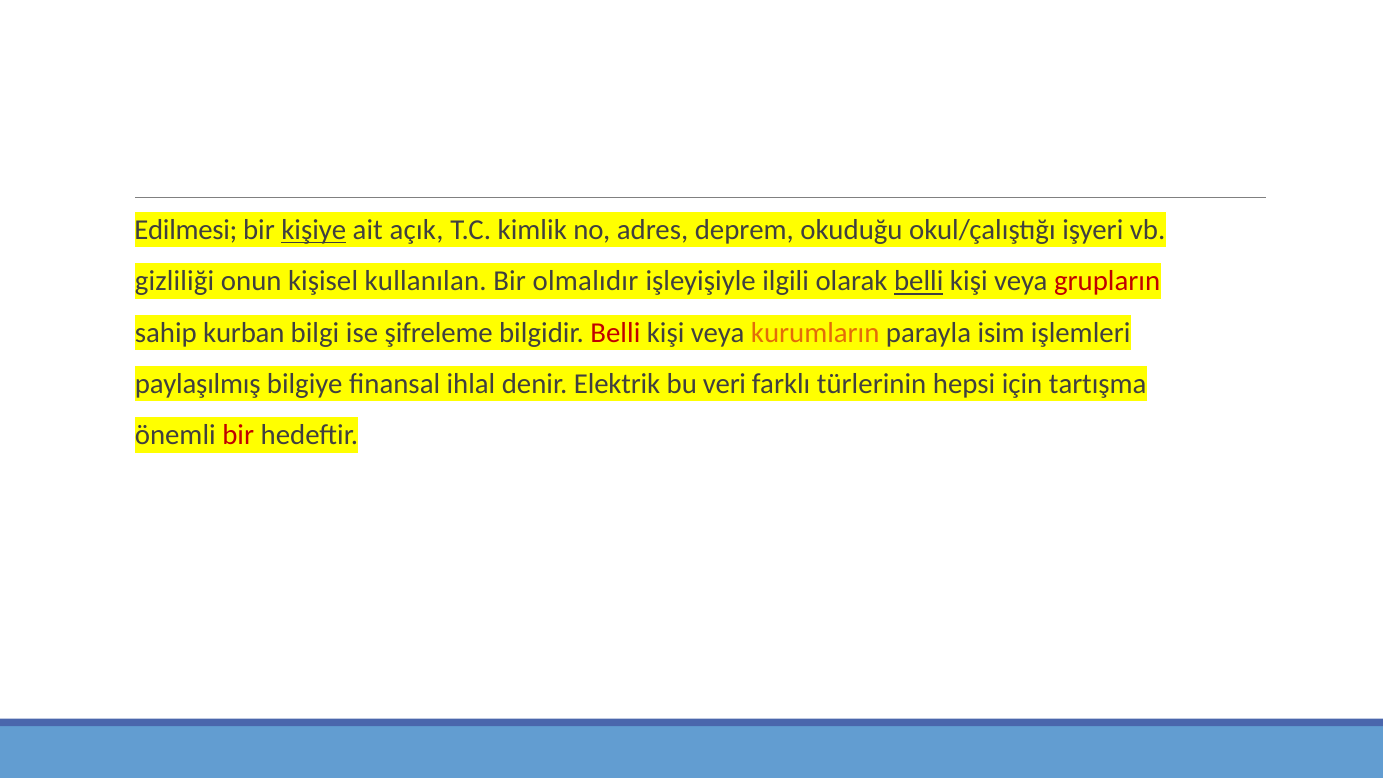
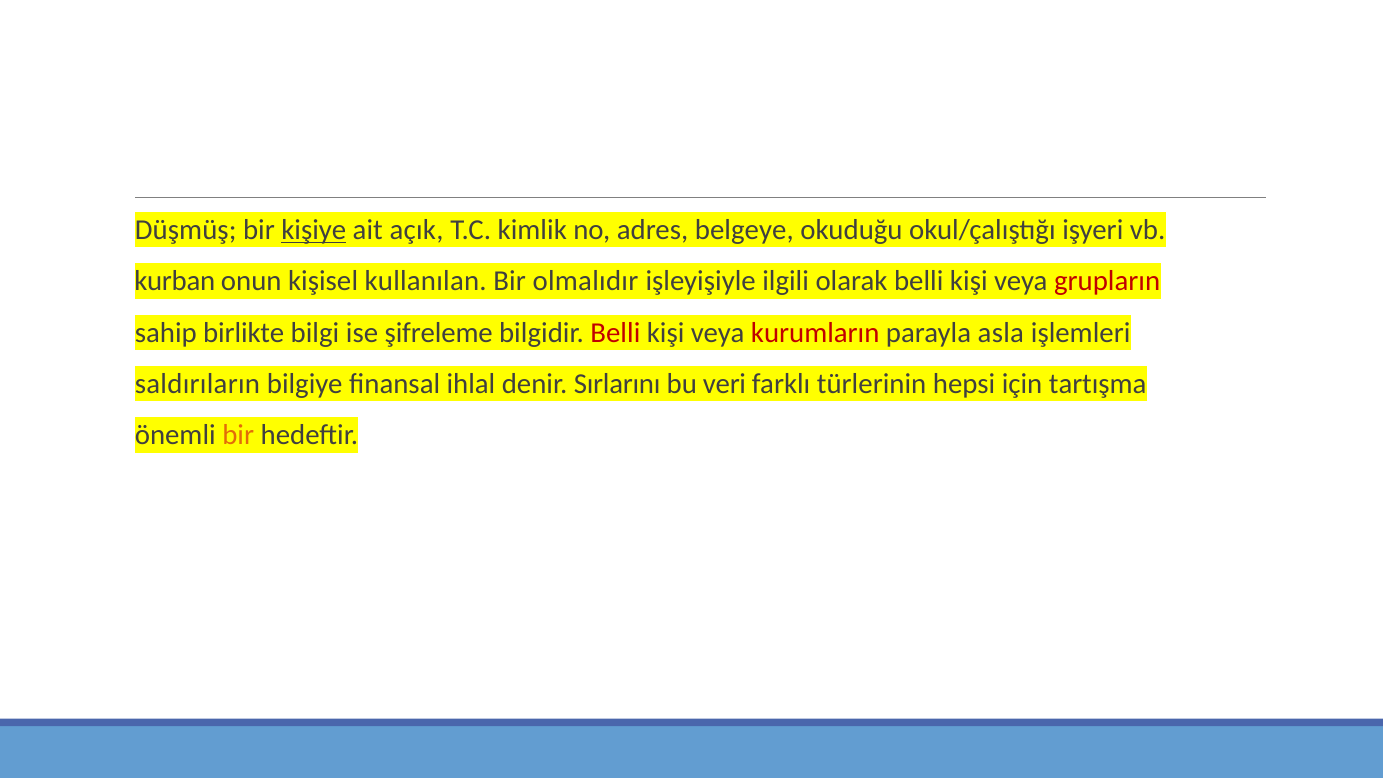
Edilmesi: Edilmesi -> Düşmüş (186, 230)
deprem: deprem -> belgeye (744, 230)
gizliliği: gizliliği -> kurban (175, 281)
belli underline: present -> none (919, 281)
kurban: kurban -> birlikte (244, 333)
kurumların colour: orange -> red (815, 333)
isim: isim -> asla (1001, 333)
paylaşılmış: paylaşılmış -> saldırıların (197, 384)
Elektrik: Elektrik -> Sırlarını (617, 384)
bir colour: red -> orange (238, 435)
